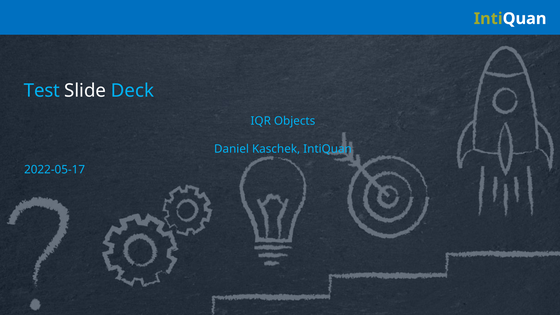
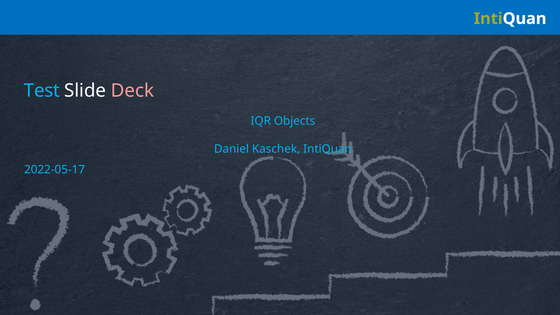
Deck colour: light blue -> pink (133, 91)
